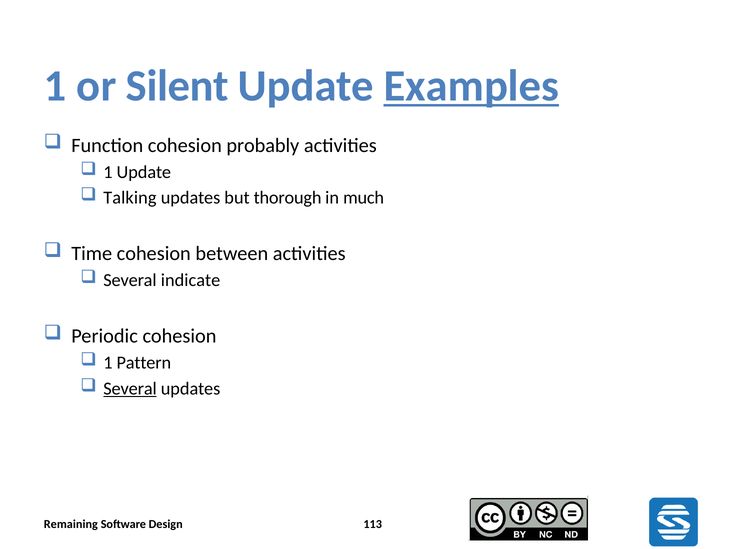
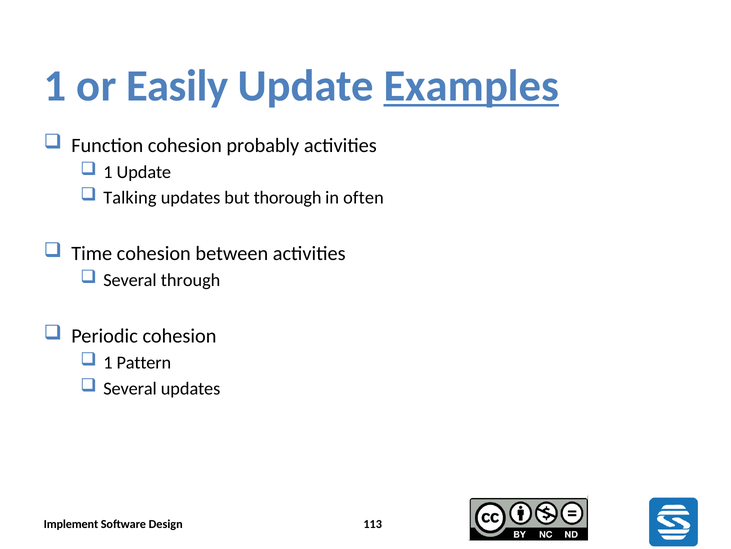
Silent: Silent -> Easily (177, 86)
much: much -> often (363, 197)
indicate: indicate -> through (191, 280)
Several underline: present -> none (130, 388)
Remaining: Remaining -> Implement (71, 524)
